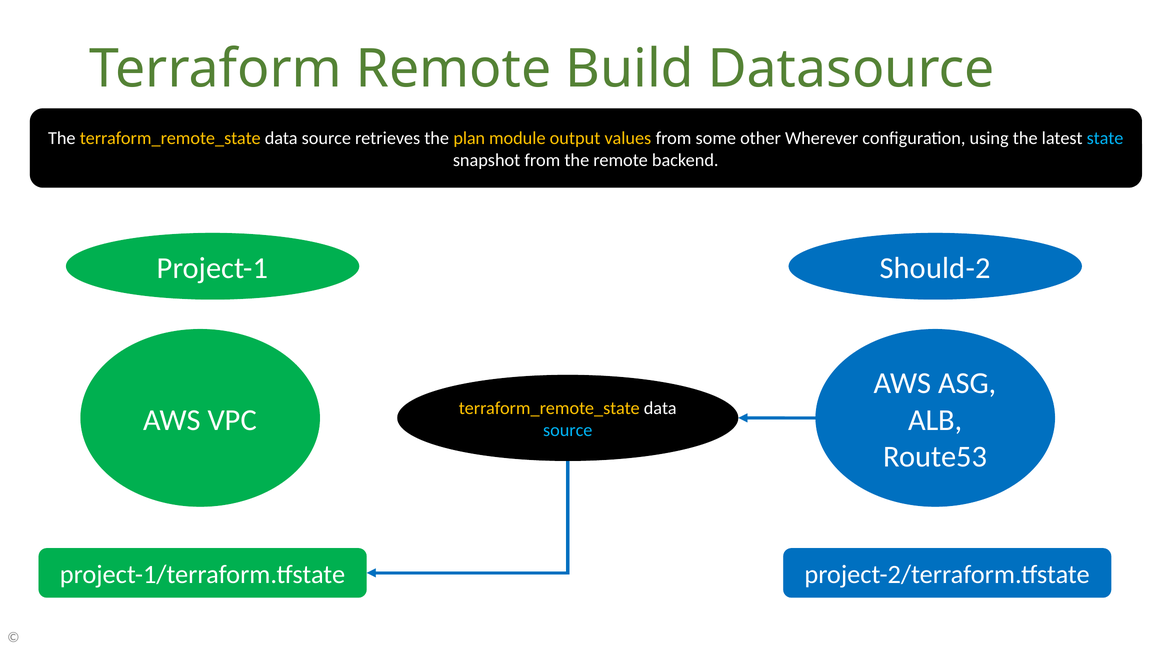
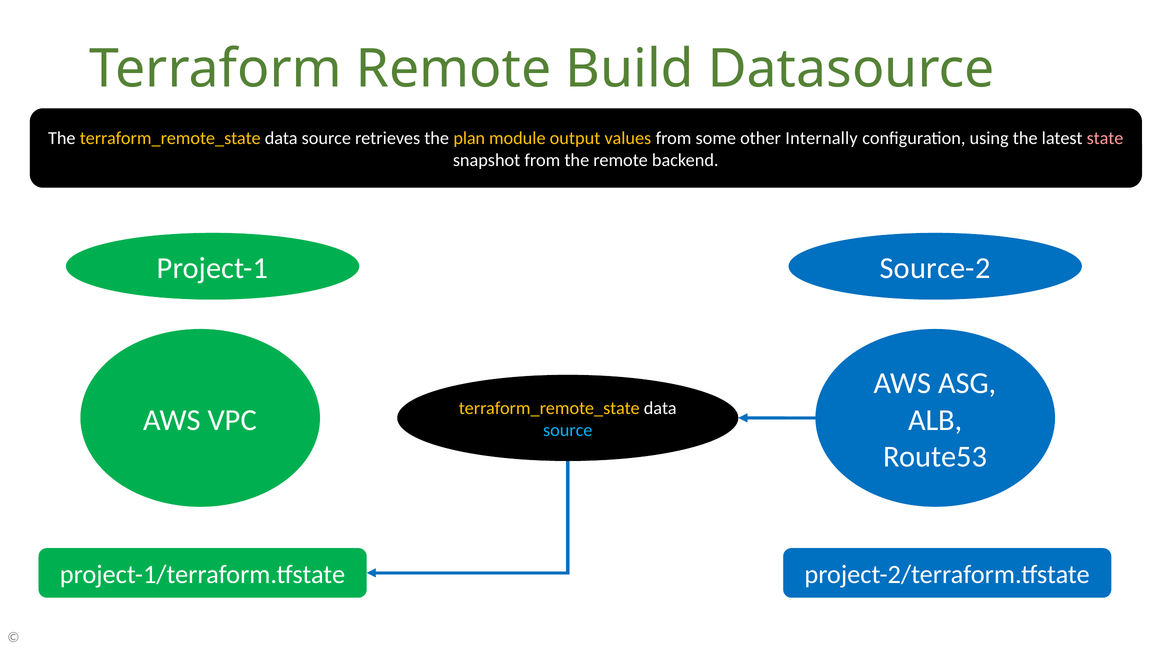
Wherever: Wherever -> Internally (822, 138)
state colour: light blue -> pink (1105, 138)
Should-2: Should-2 -> Source-2 (935, 268)
